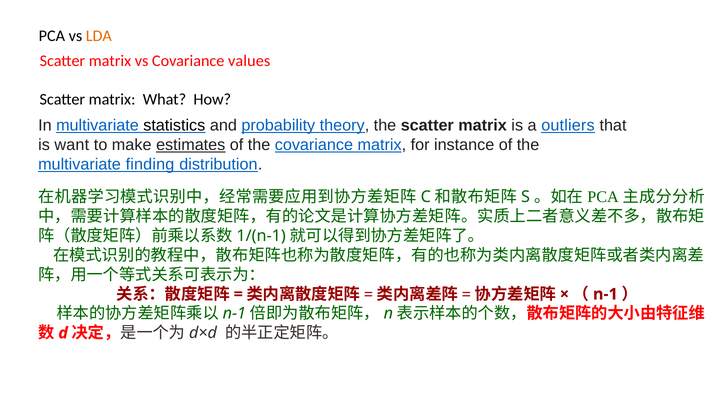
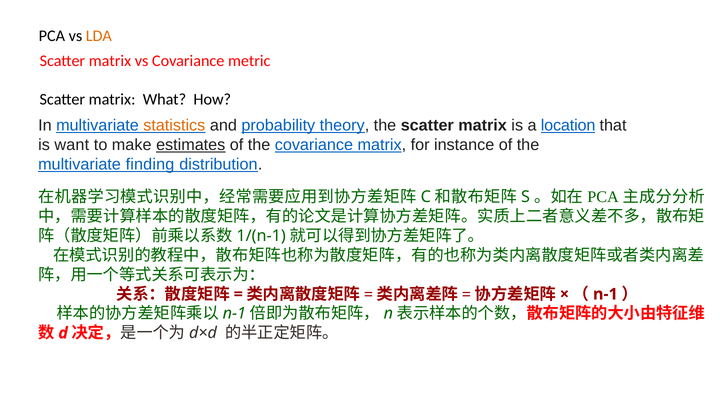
values: values -> metric (249, 61)
statistics colour: black -> orange (174, 125)
outliers: outliers -> location (568, 125)
